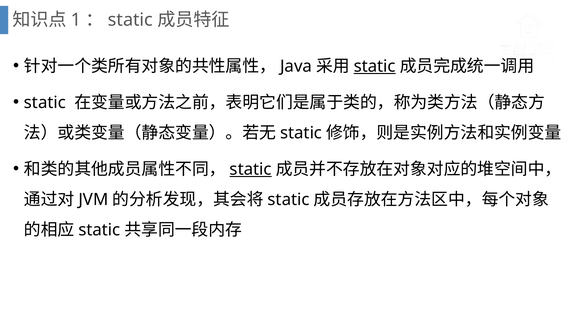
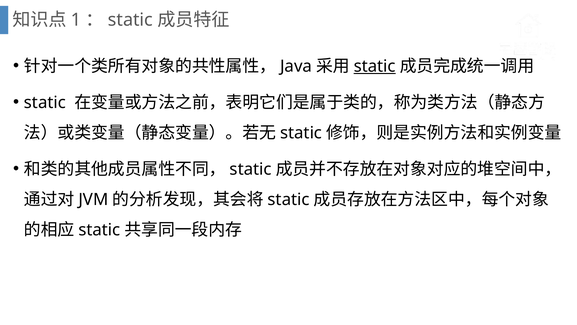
static underline: present -> none (251, 169)
